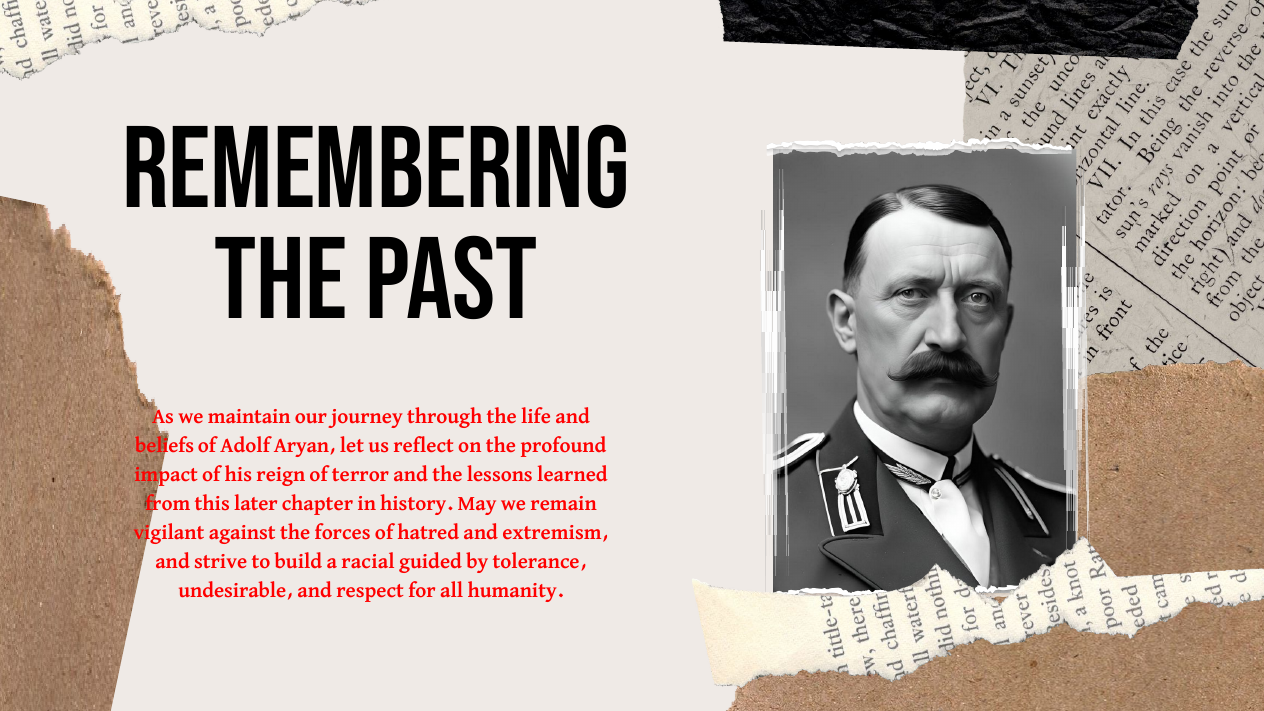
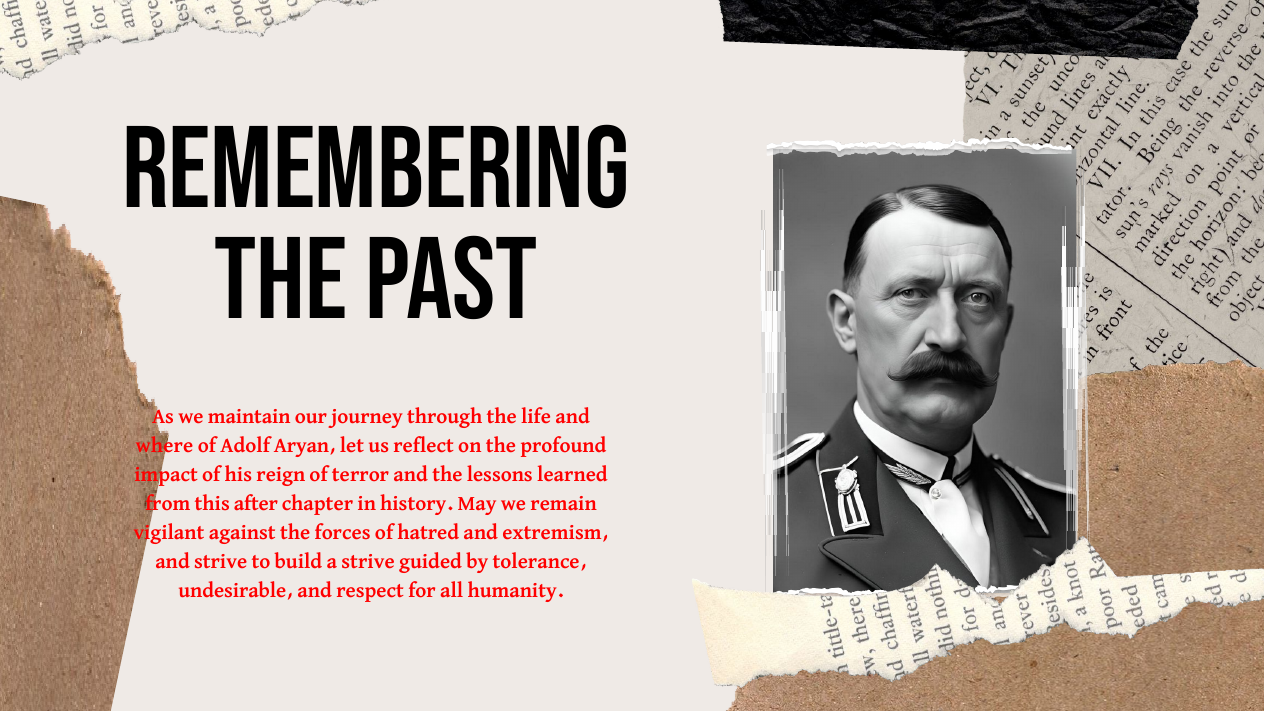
beliefs: beliefs -> where (164, 445)
later: later -> after (256, 503)
a racial: racial -> strive (368, 561)
